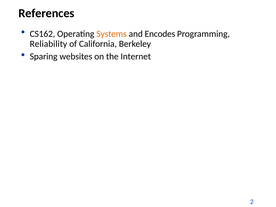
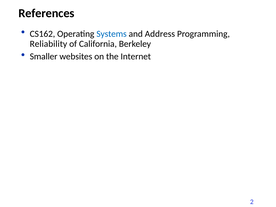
Systems colour: orange -> blue (112, 34)
Encodes: Encodes -> Address (160, 34)
Sparing: Sparing -> Smaller (44, 56)
